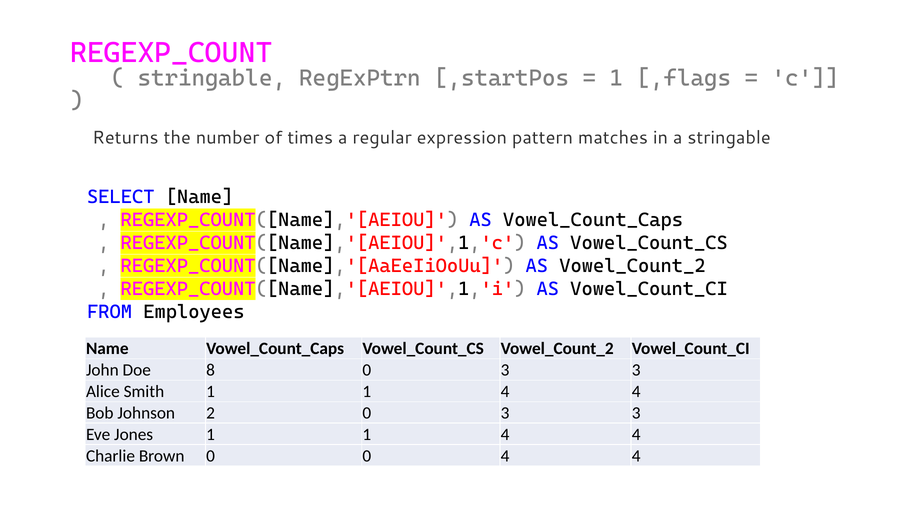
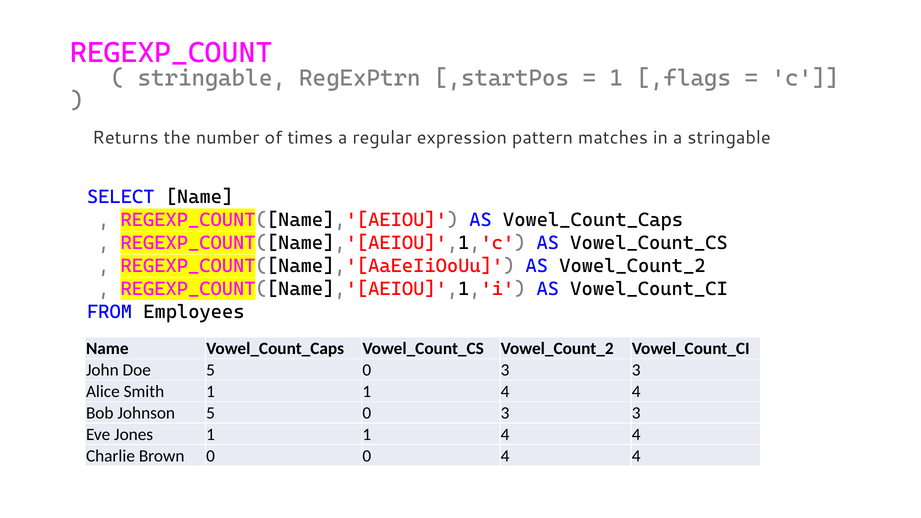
Doe 8: 8 -> 5 (211, 370)
Johnson 2: 2 -> 5 (211, 413)
